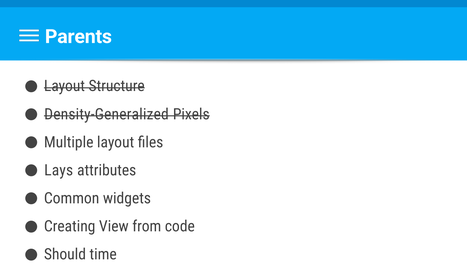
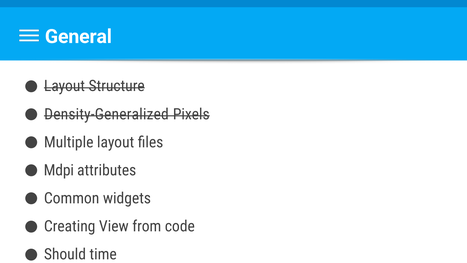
Parents: Parents -> General (78, 37)
Lays: Lays -> Mdpi (59, 170)
